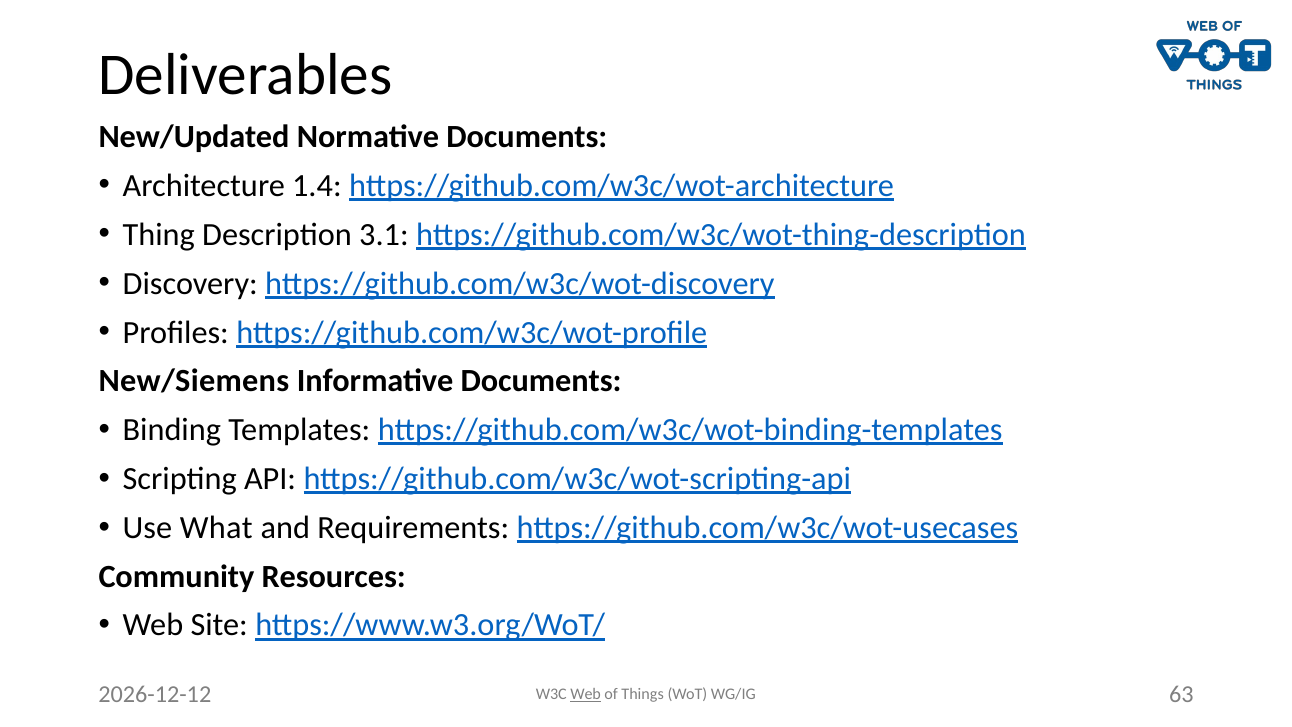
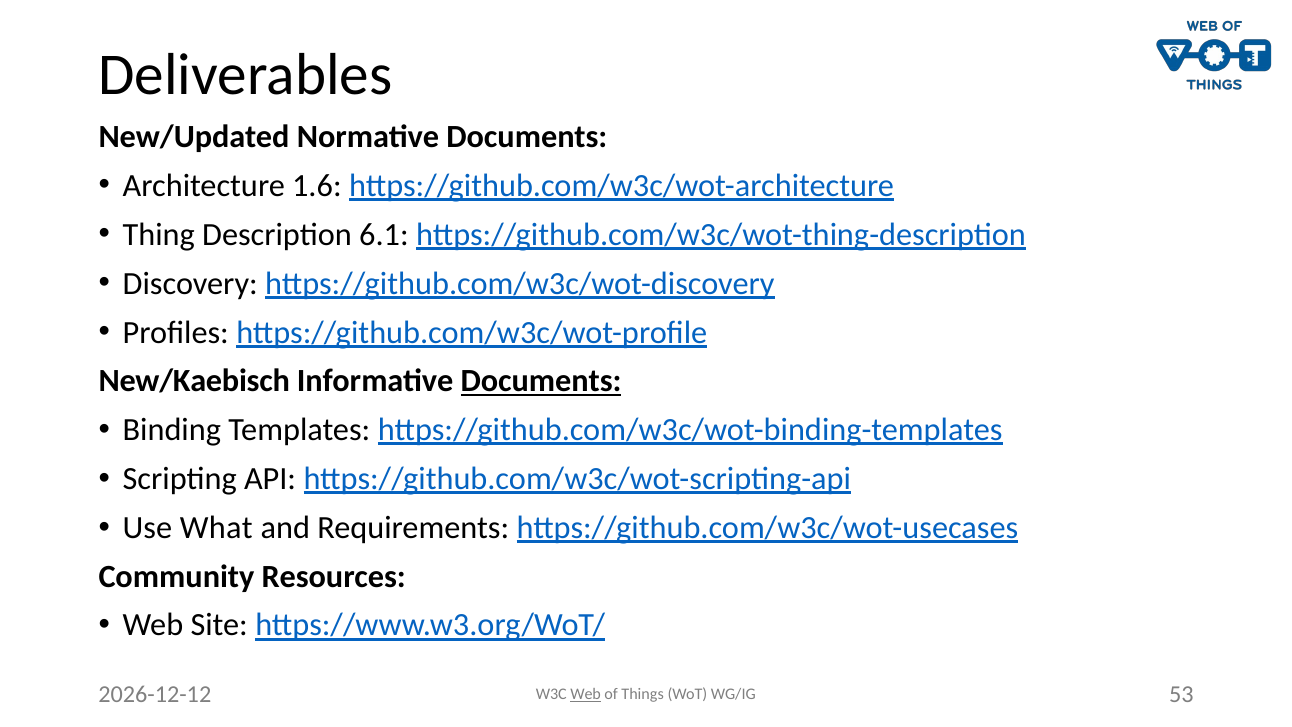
1.4: 1.4 -> 1.6 (317, 186)
3.1: 3.1 -> 6.1 (384, 235)
New/Siemens: New/Siemens -> New/Kaebisch (194, 381)
Documents underline: none -> present (541, 381)
63: 63 -> 53 (1181, 695)
